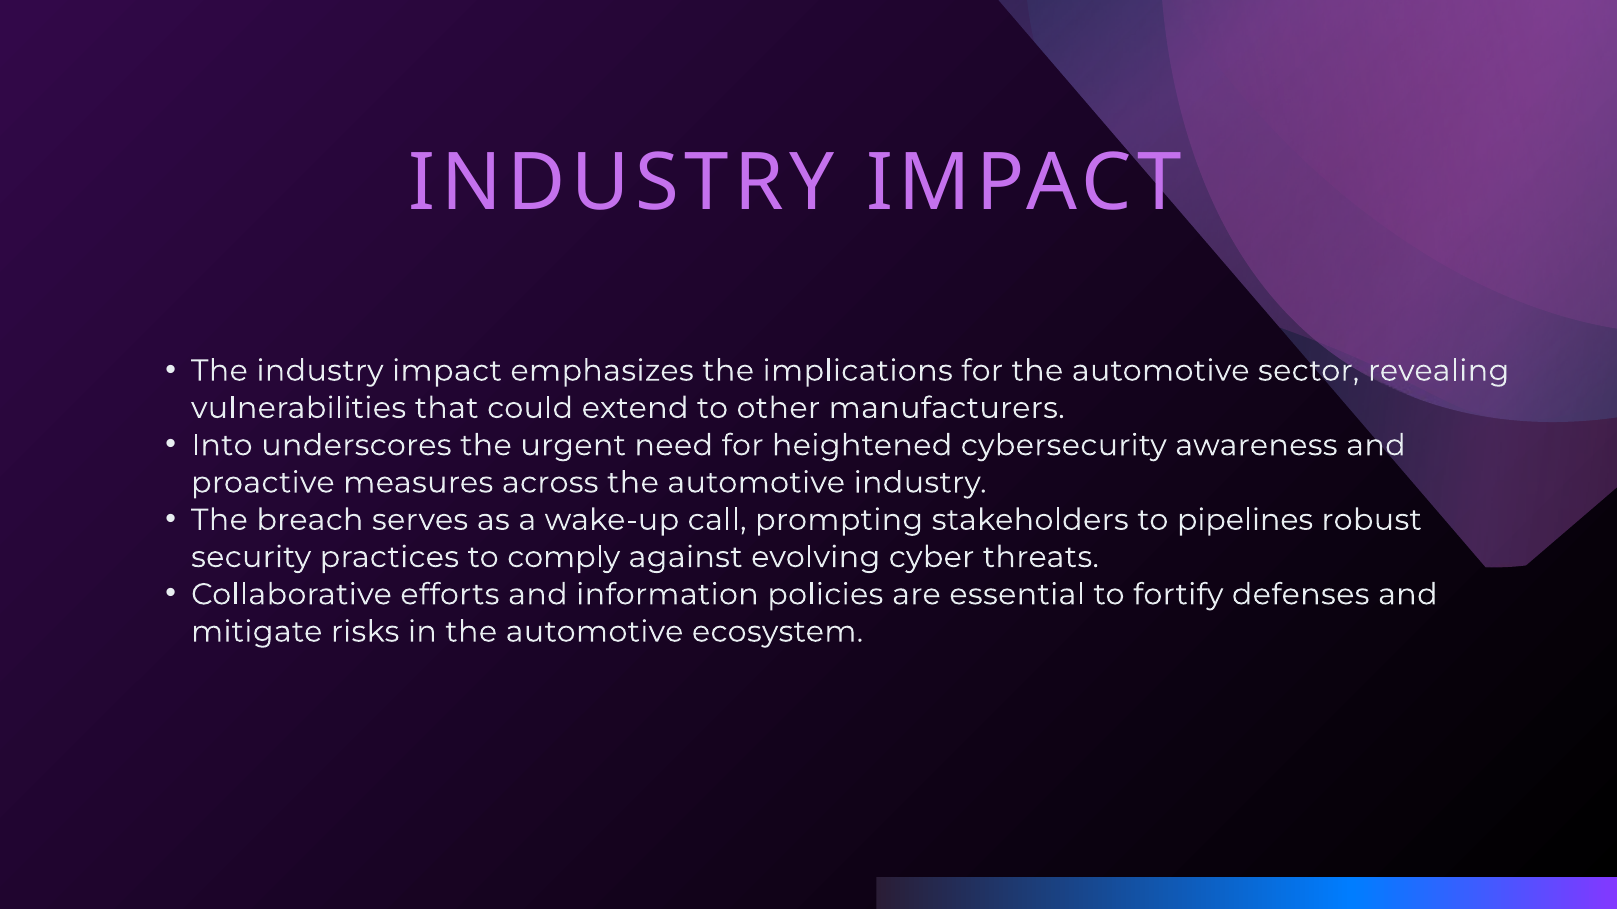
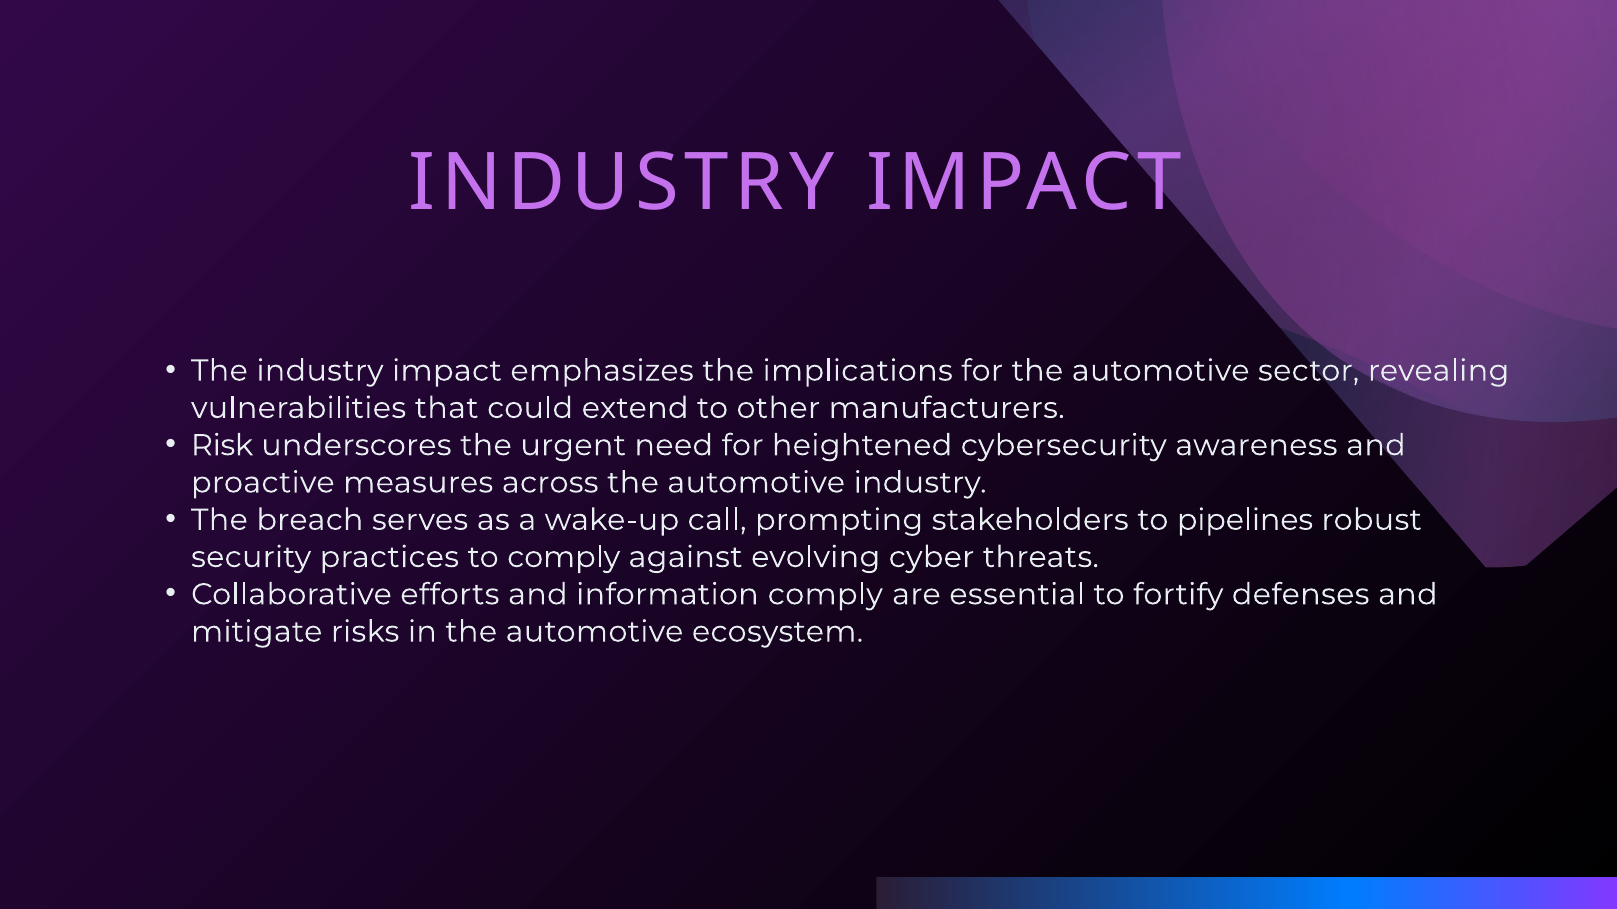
Into: Into -> Risk (222, 446)
information policies: policies -> comply (825, 595)
